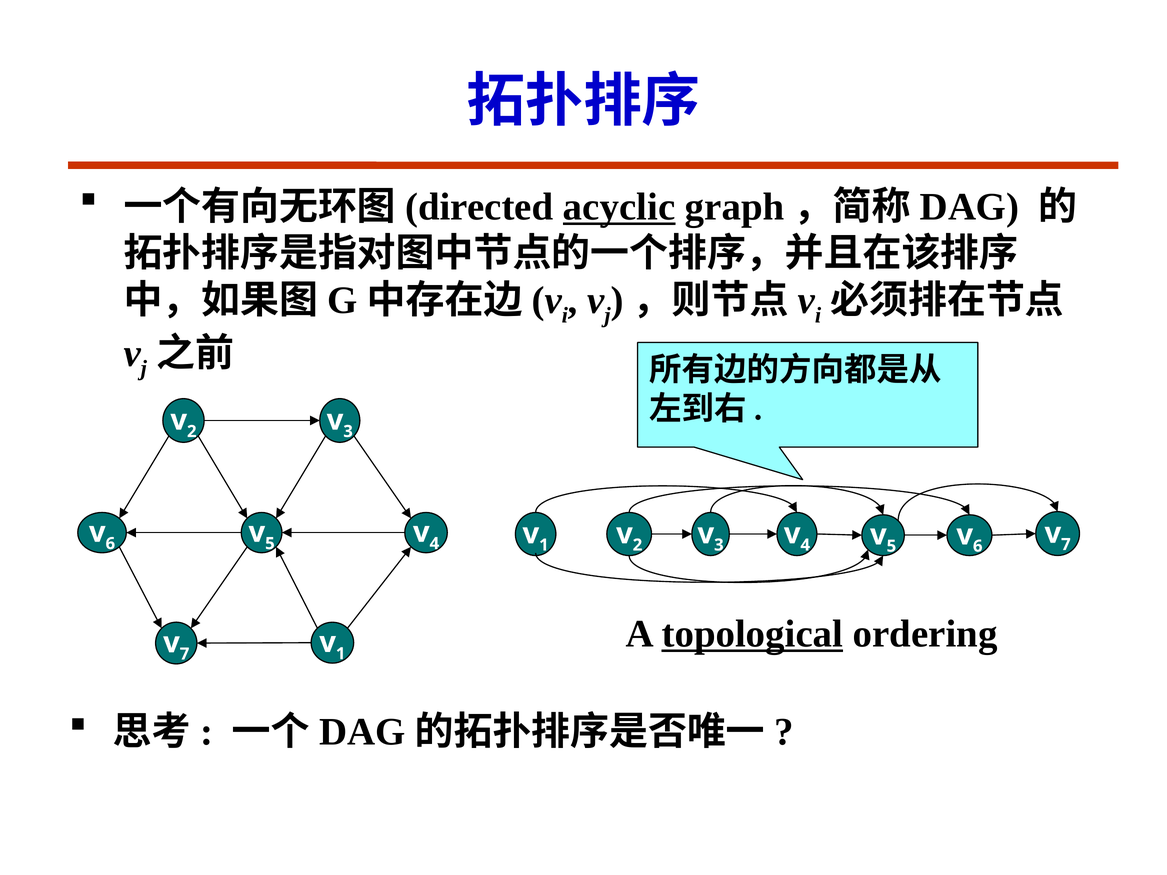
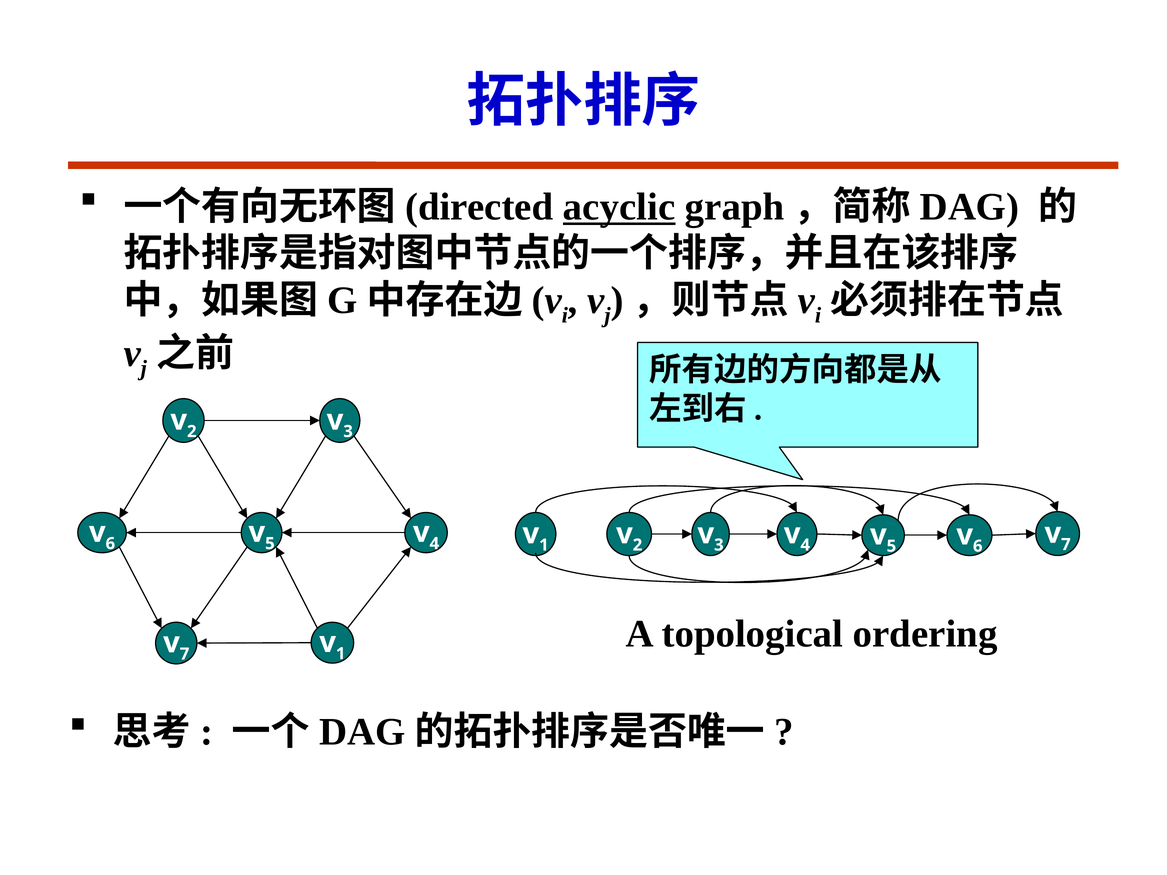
topological underline: present -> none (752, 634)
